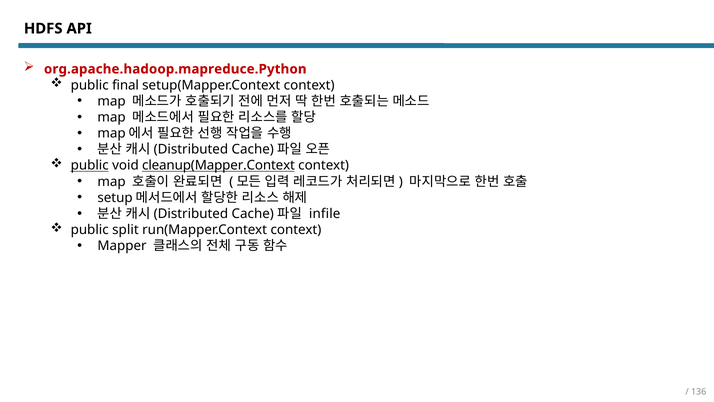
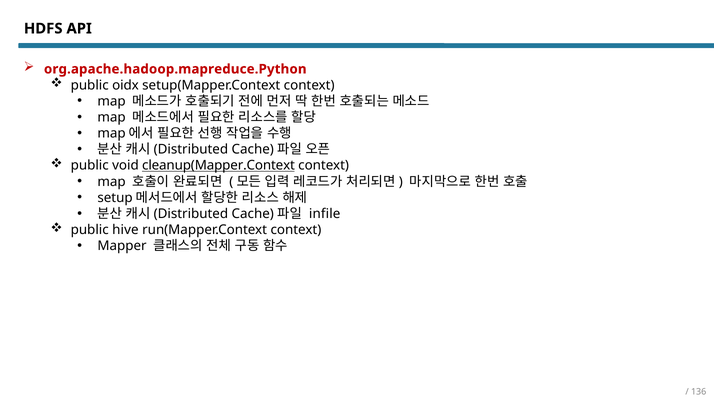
final: final -> oidx (125, 85)
public underline: present -> none (90, 165)
split: split -> hive (125, 230)
